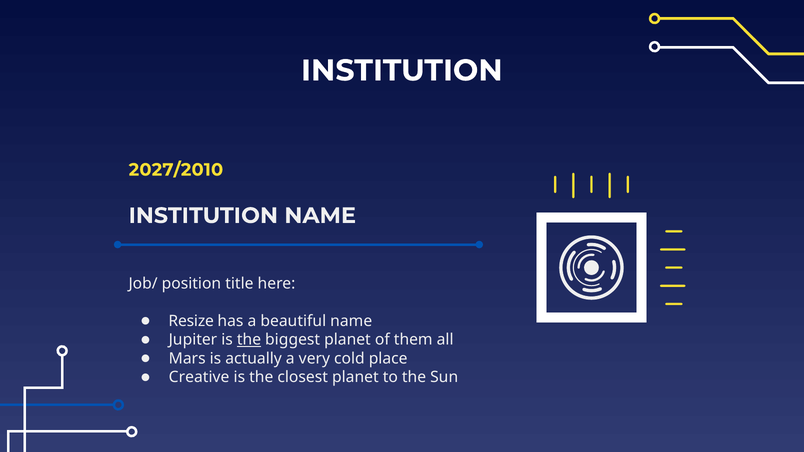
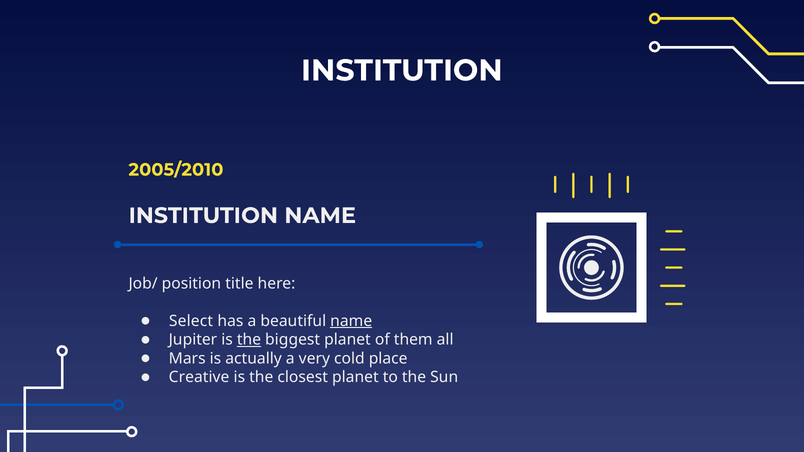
2027/2010: 2027/2010 -> 2005/2010 (176, 170)
Resize: Resize -> Select (191, 321)
name underline: none -> present (351, 321)
